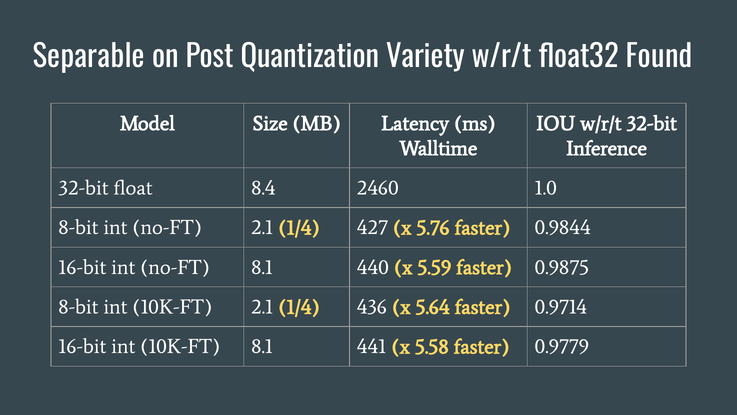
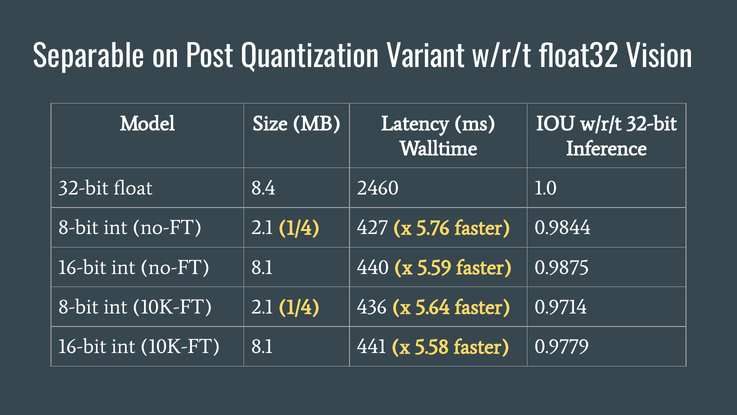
Variety: Variety -> Variant (426, 57)
Found: Found -> Vision (659, 57)
